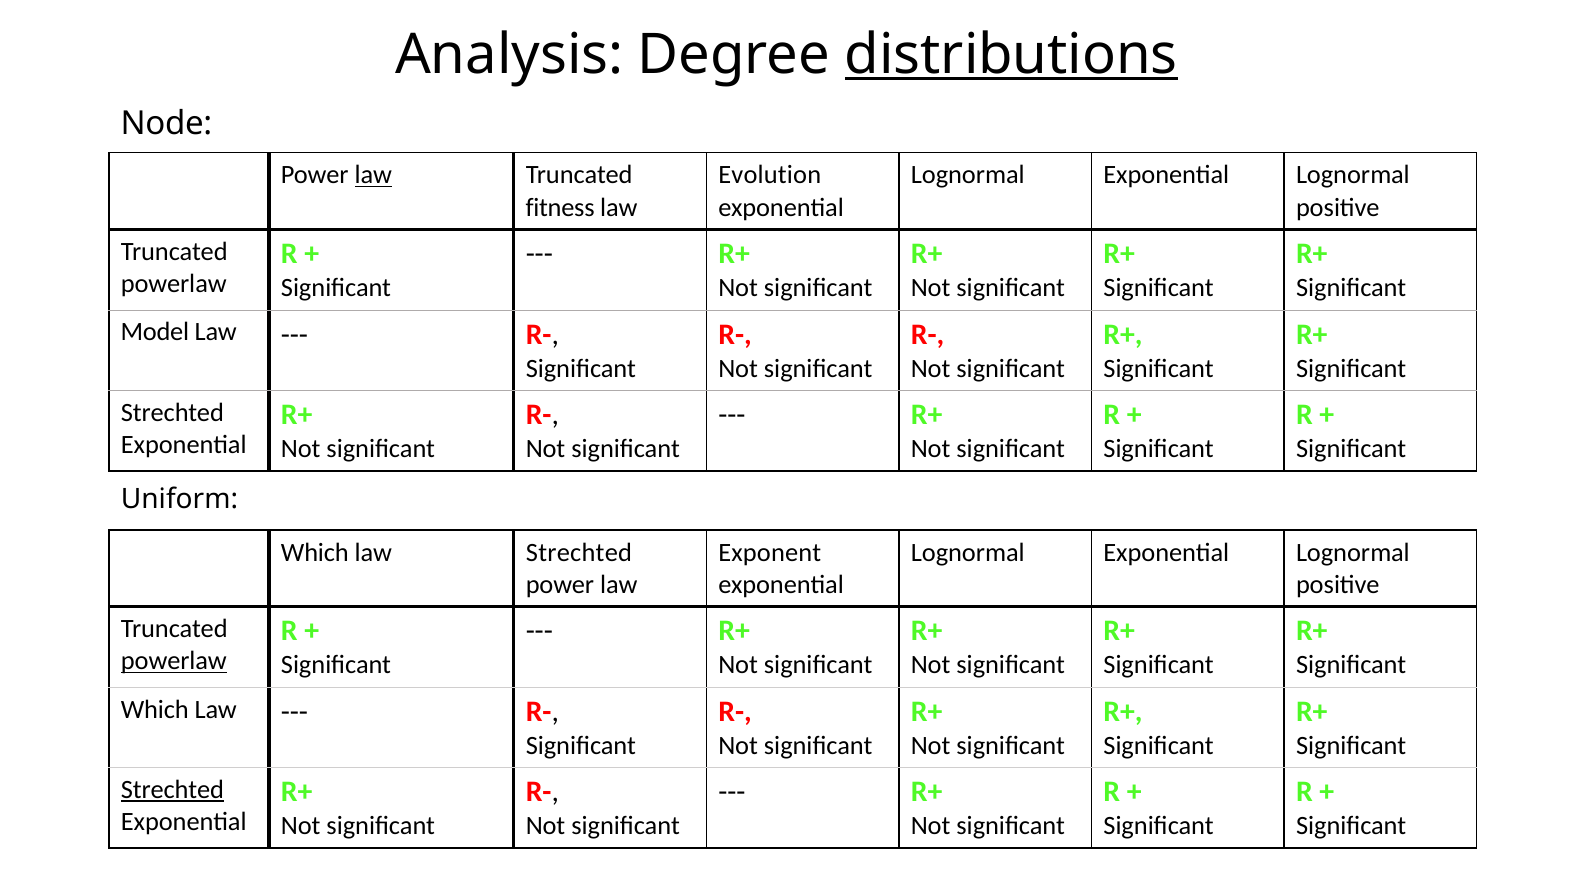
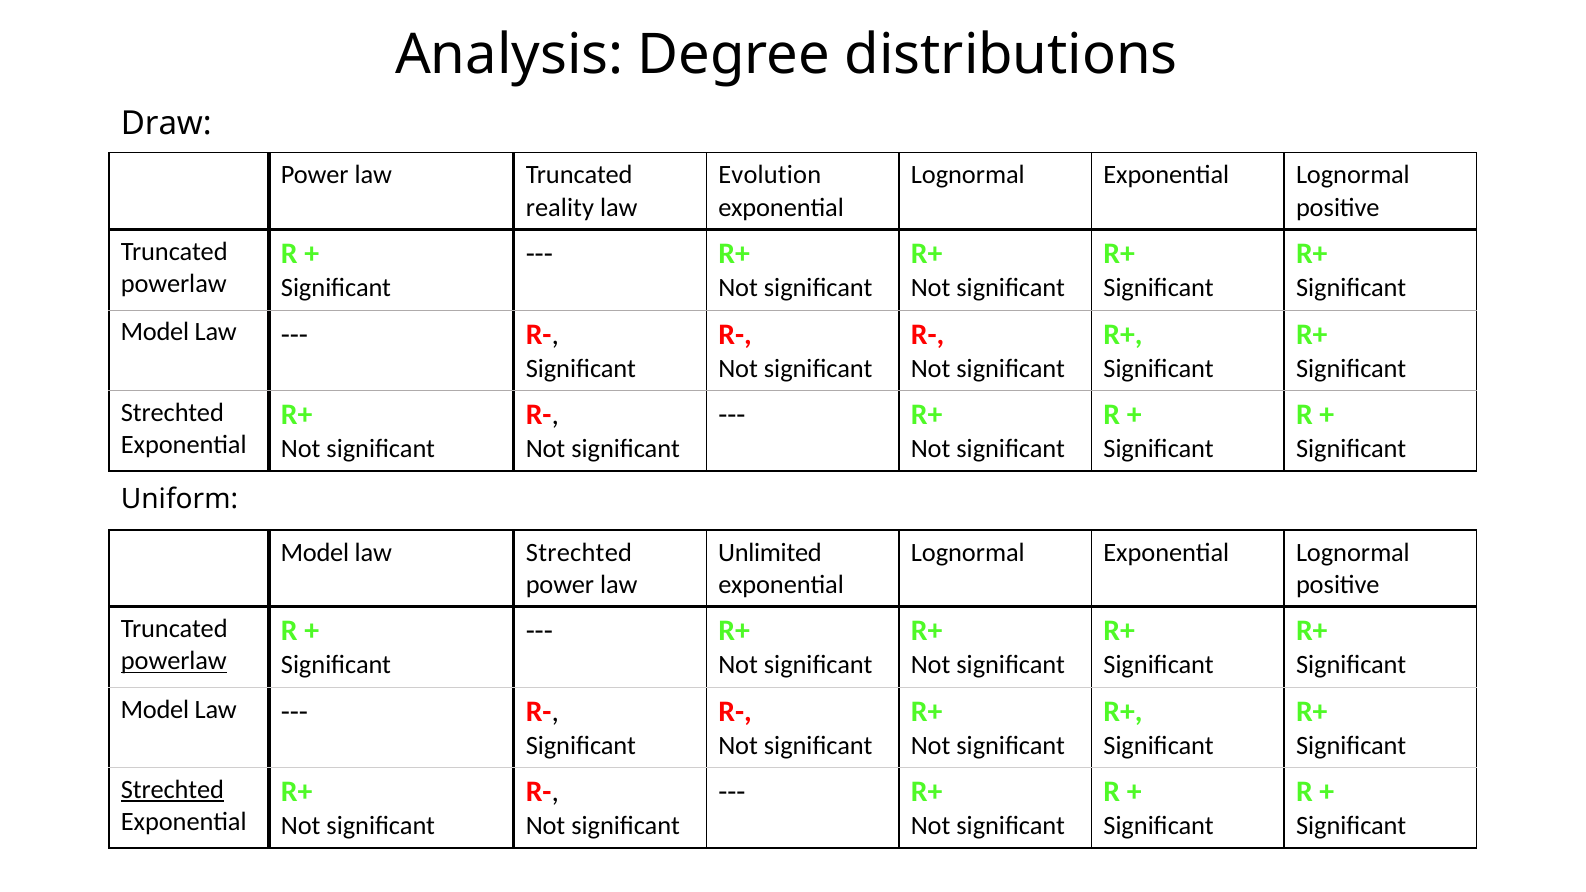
distributions underline: present -> none (1011, 55)
Node: Node -> Draw (166, 124)
law underline: present -> none (373, 175)
fitness: fitness -> reality (560, 208)
Which: Which -> Model (315, 552)
Exponent: Exponent -> Unlimited (770, 552)
Which: Which -> Model (155, 709)
